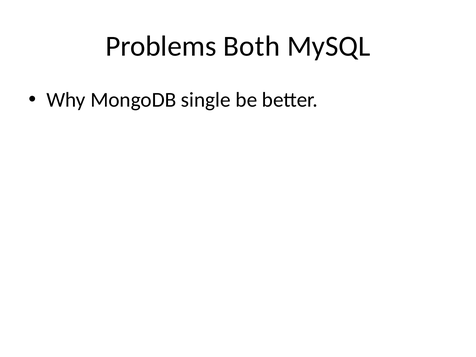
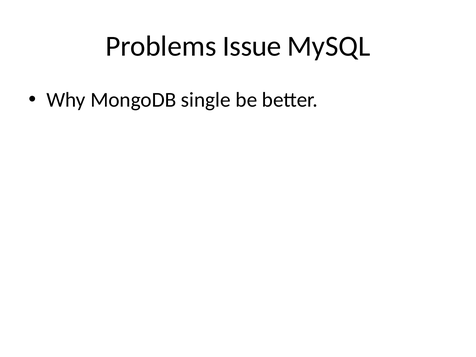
Both: Both -> Issue (252, 46)
